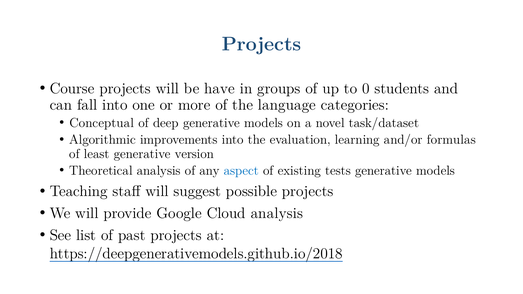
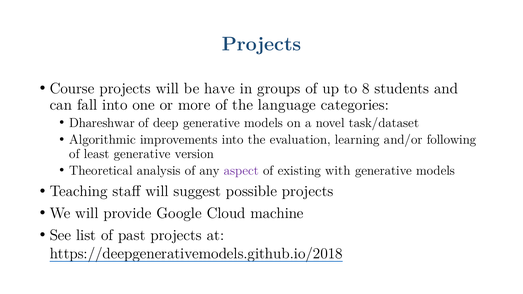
0: 0 -> 8 (366, 88)
Conceptual: Conceptual -> Dhareshwar (102, 123)
formulas: formulas -> following (451, 140)
aspect colour: blue -> purple (241, 171)
tests: tests -> with (338, 171)
Cloud analysis: analysis -> machine (277, 213)
